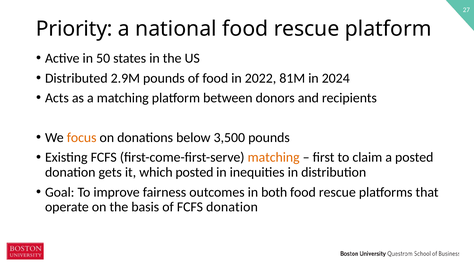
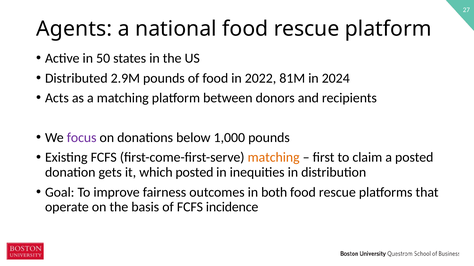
Priority: Priority -> Agents (74, 29)
focus colour: orange -> purple (82, 138)
3,500: 3,500 -> 1,000 (229, 138)
FCFS donation: donation -> incidence (232, 208)
